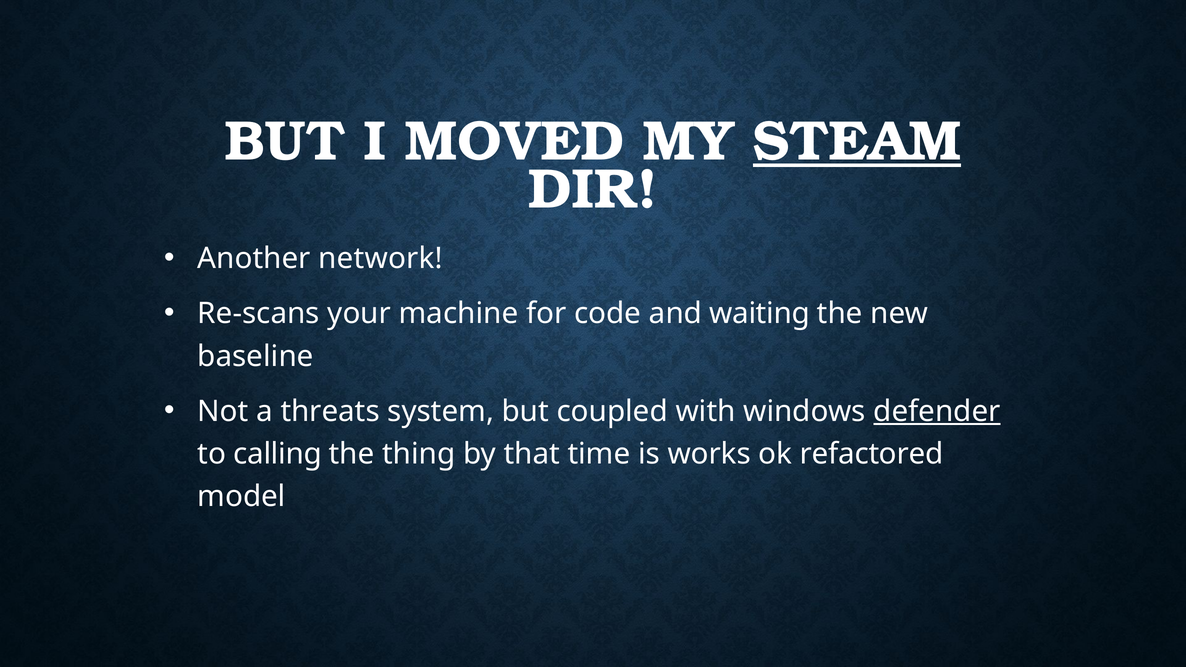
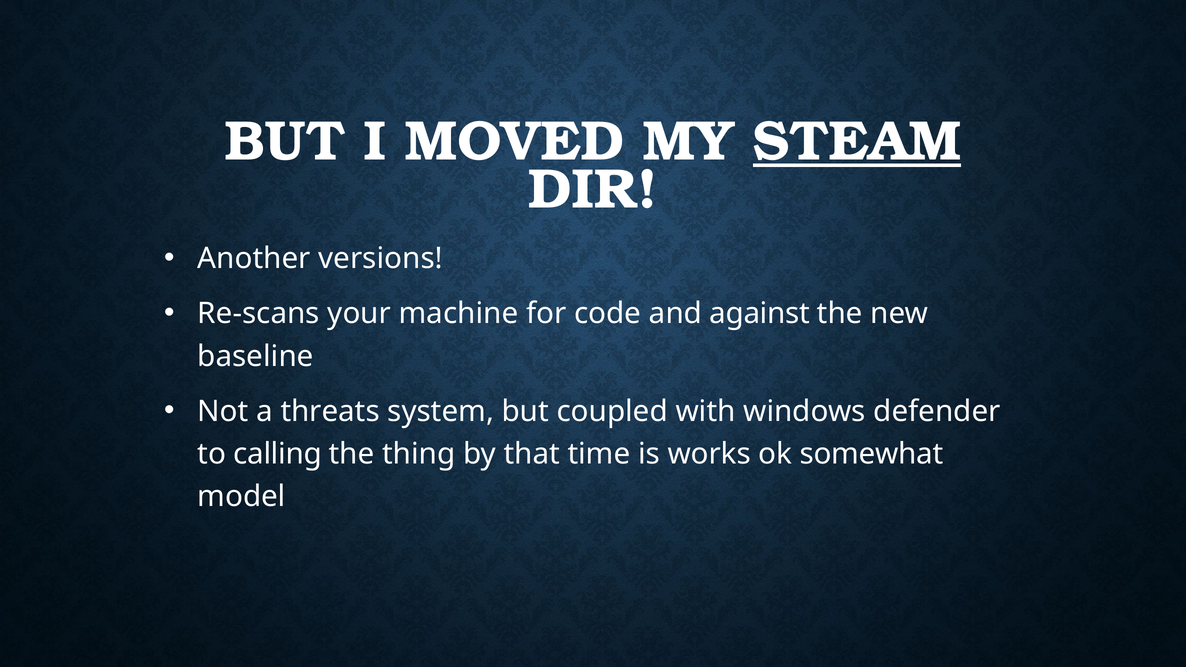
network: network -> versions (381, 259)
waiting: waiting -> against (760, 314)
defender underline: present -> none (937, 411)
refactored: refactored -> somewhat (872, 454)
